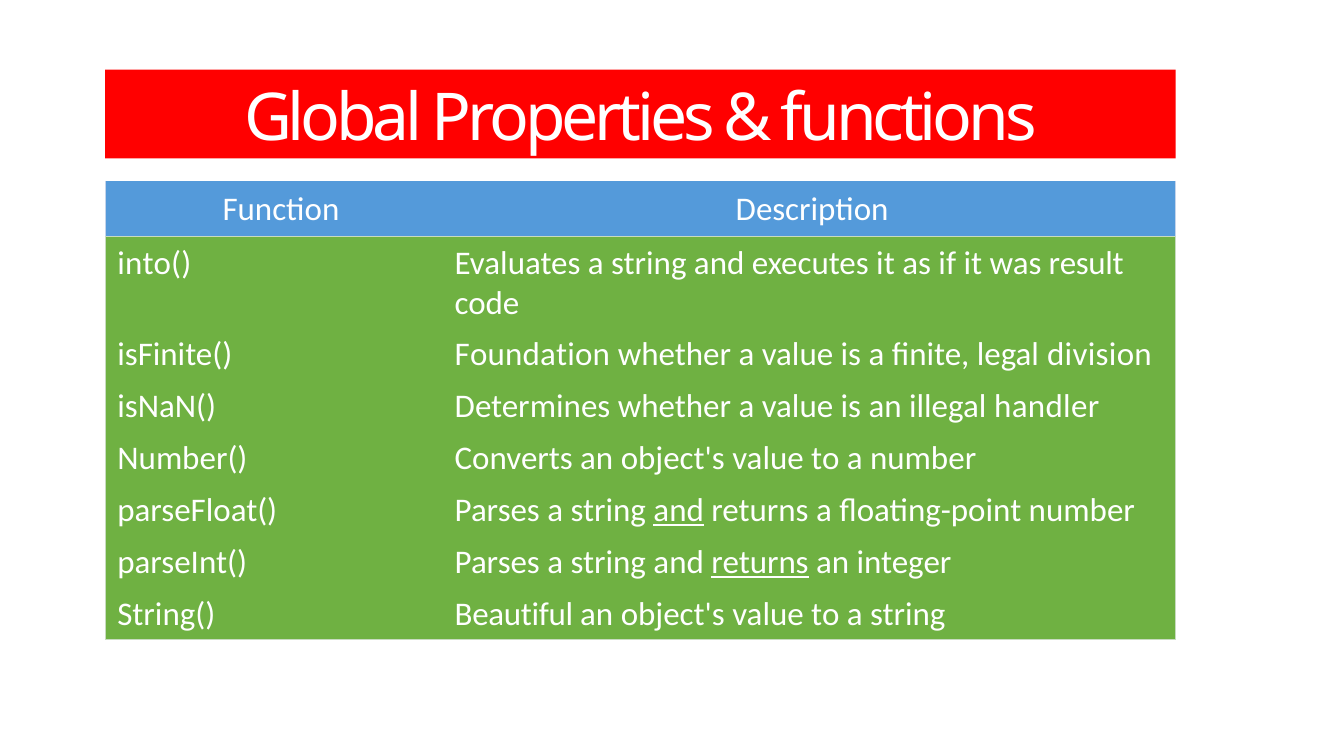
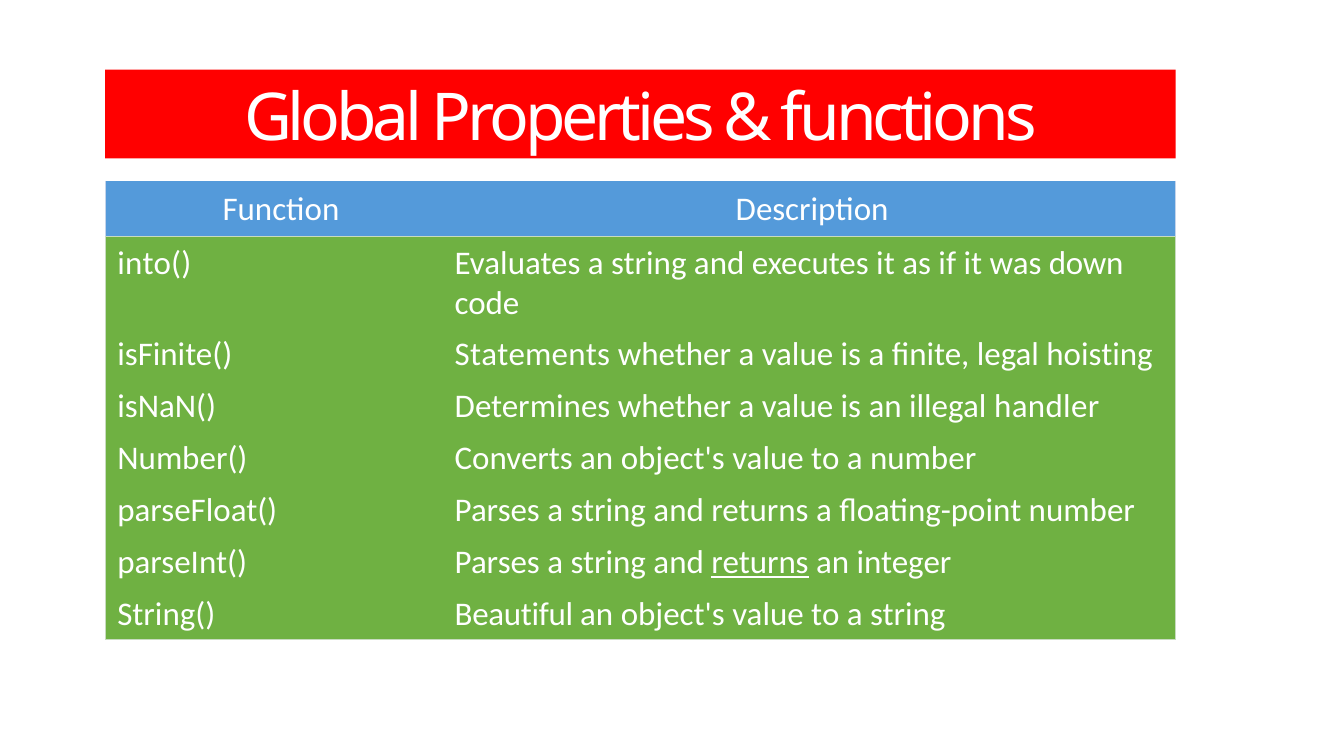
result: result -> down (1086, 263)
Foundation: Foundation -> Statements (532, 355)
division: division -> hoisting (1100, 355)
and underline: present -> none (679, 510)
